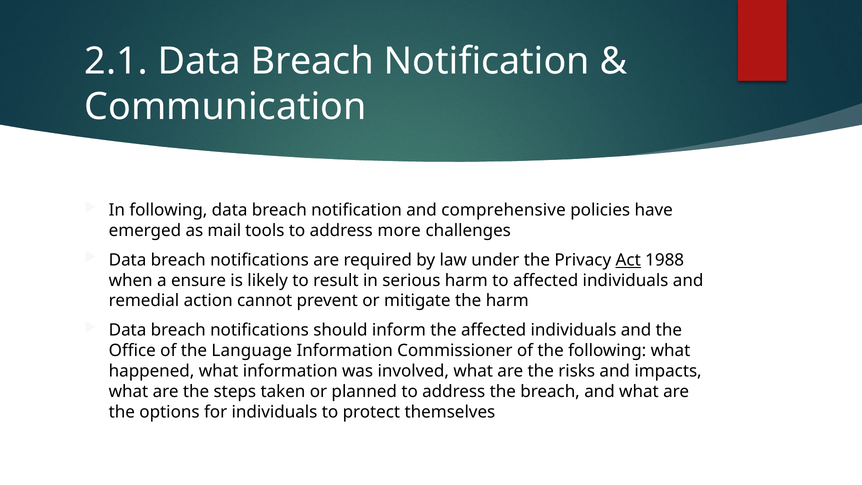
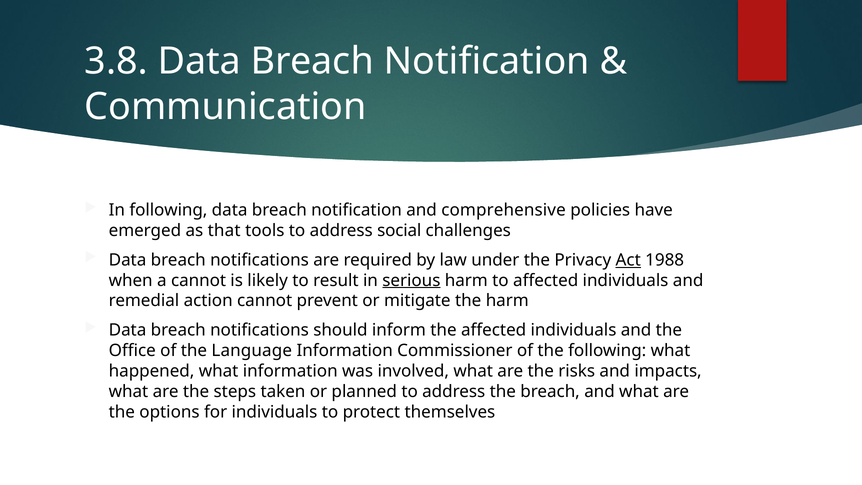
2.1: 2.1 -> 3.8 (116, 62)
mail: mail -> that (224, 230)
more: more -> social (399, 230)
a ensure: ensure -> cannot (199, 280)
serious underline: none -> present (411, 280)
